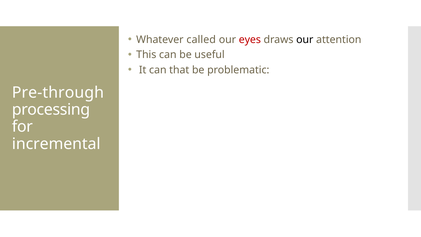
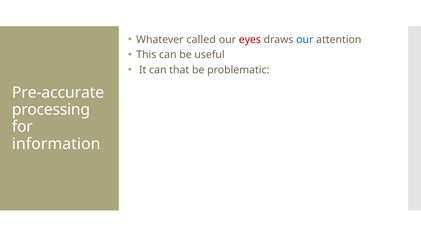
our colour: black -> blue (305, 40)
Pre-through: Pre-through -> Pre-accurate (58, 93)
incremental: incremental -> information (56, 144)
